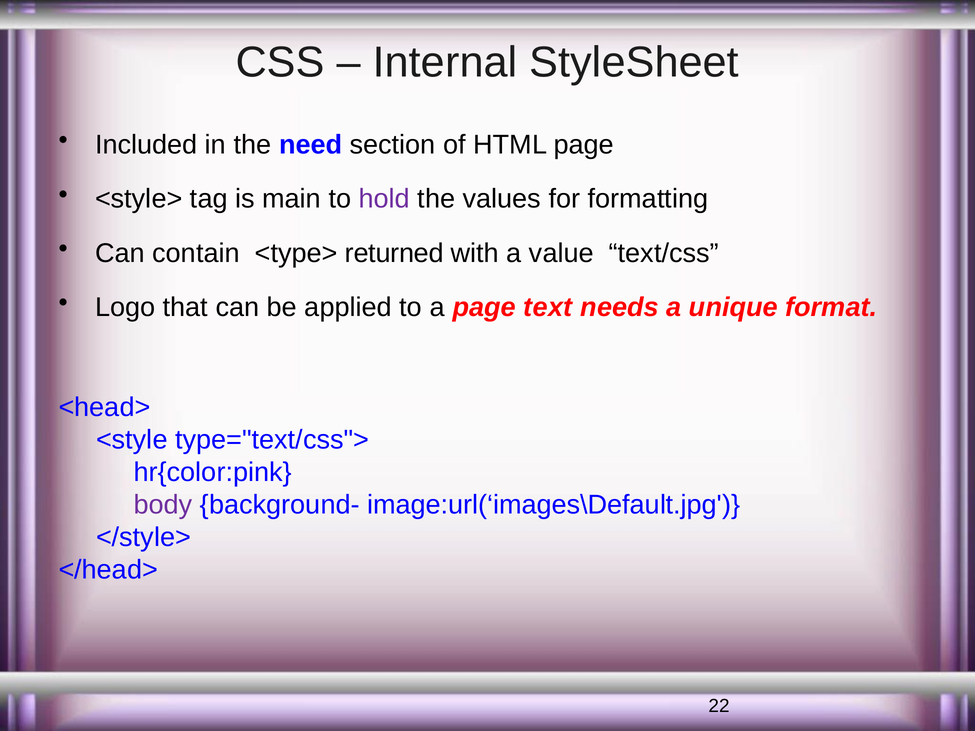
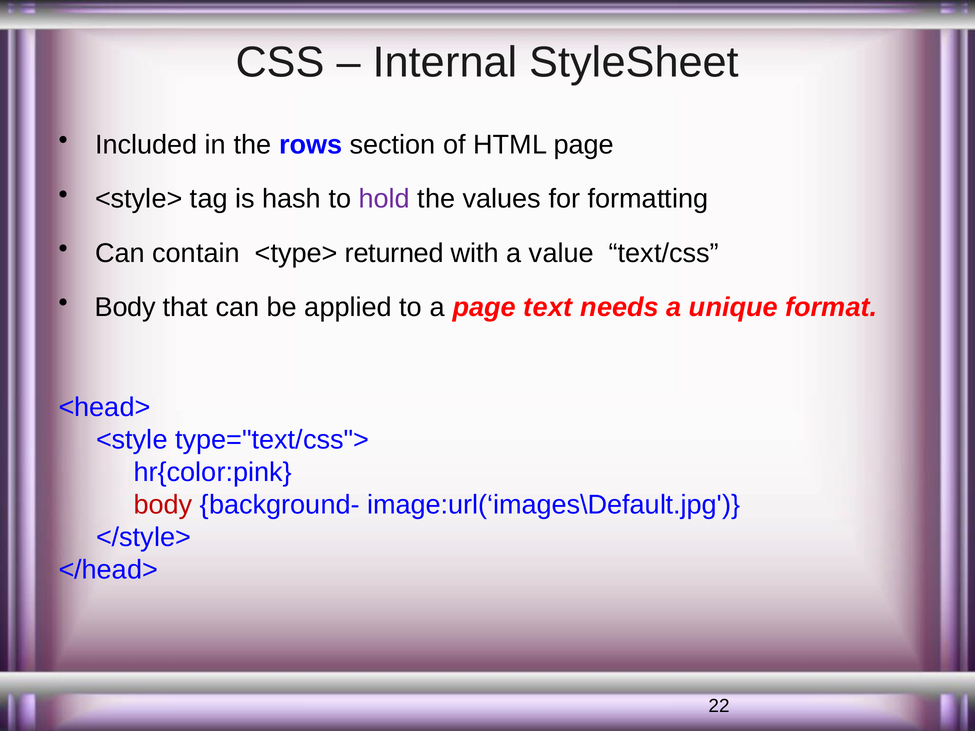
need: need -> rows (311, 145)
main: main -> hash (292, 199)
Logo: Logo -> Body (125, 307)
body colour: purple -> red (163, 505)
